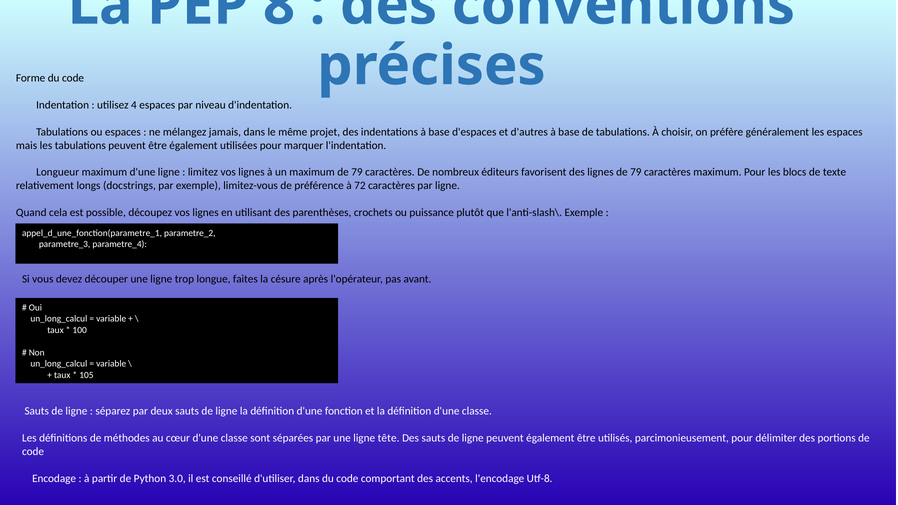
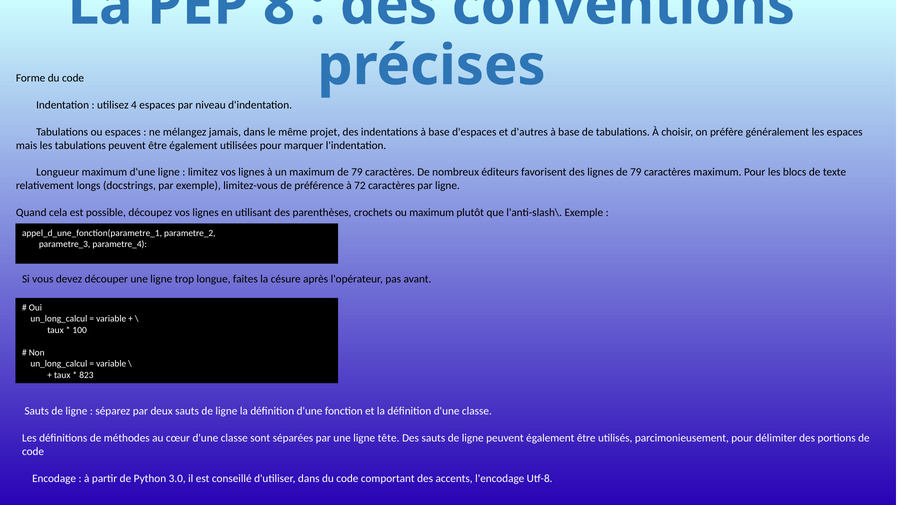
ou puissance: puissance -> maximum (432, 213)
105: 105 -> 823 (86, 375)
